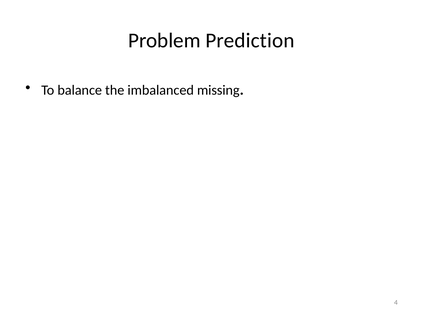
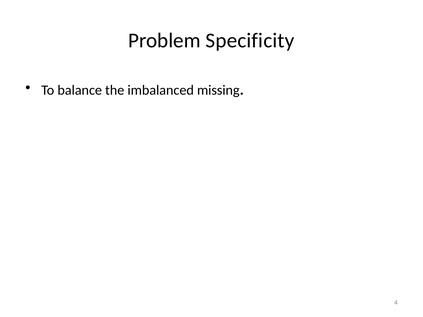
Prediction: Prediction -> Specificity (250, 41)
